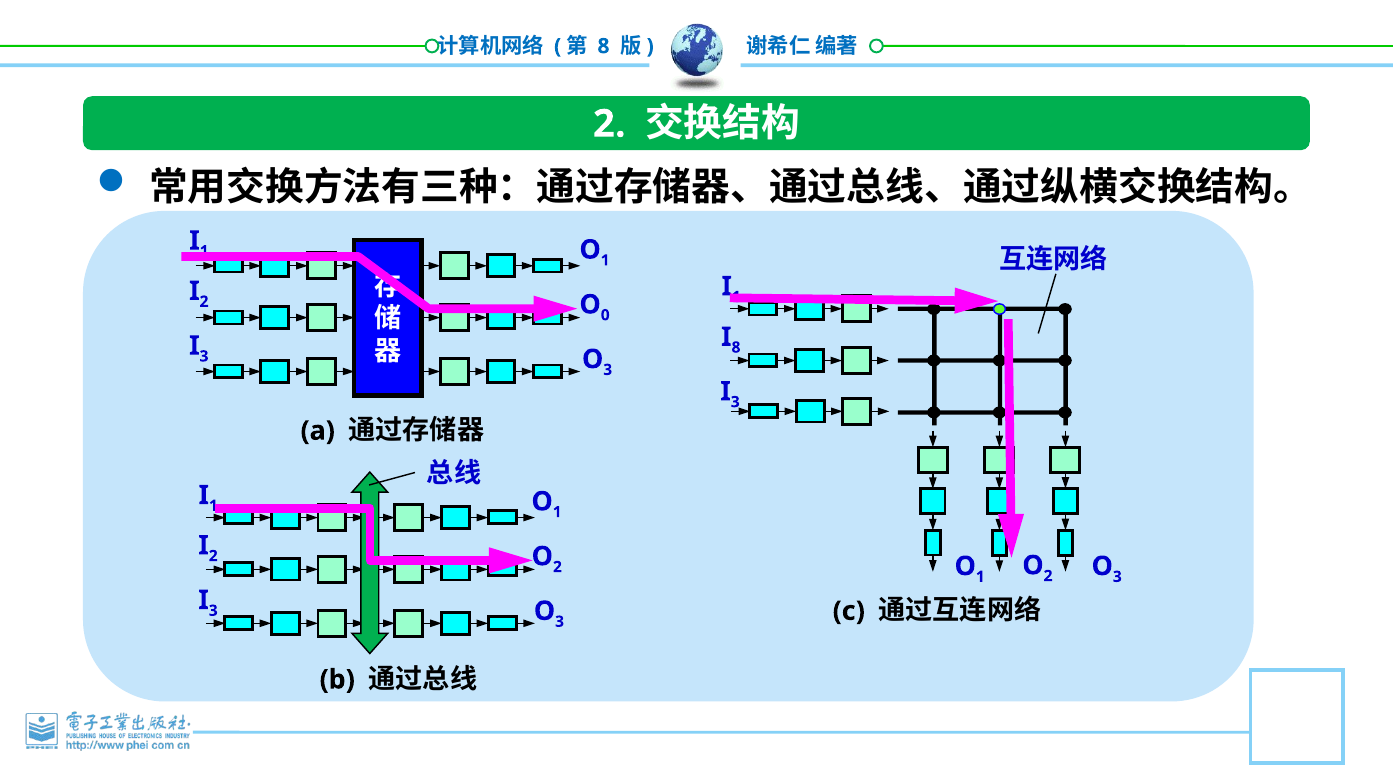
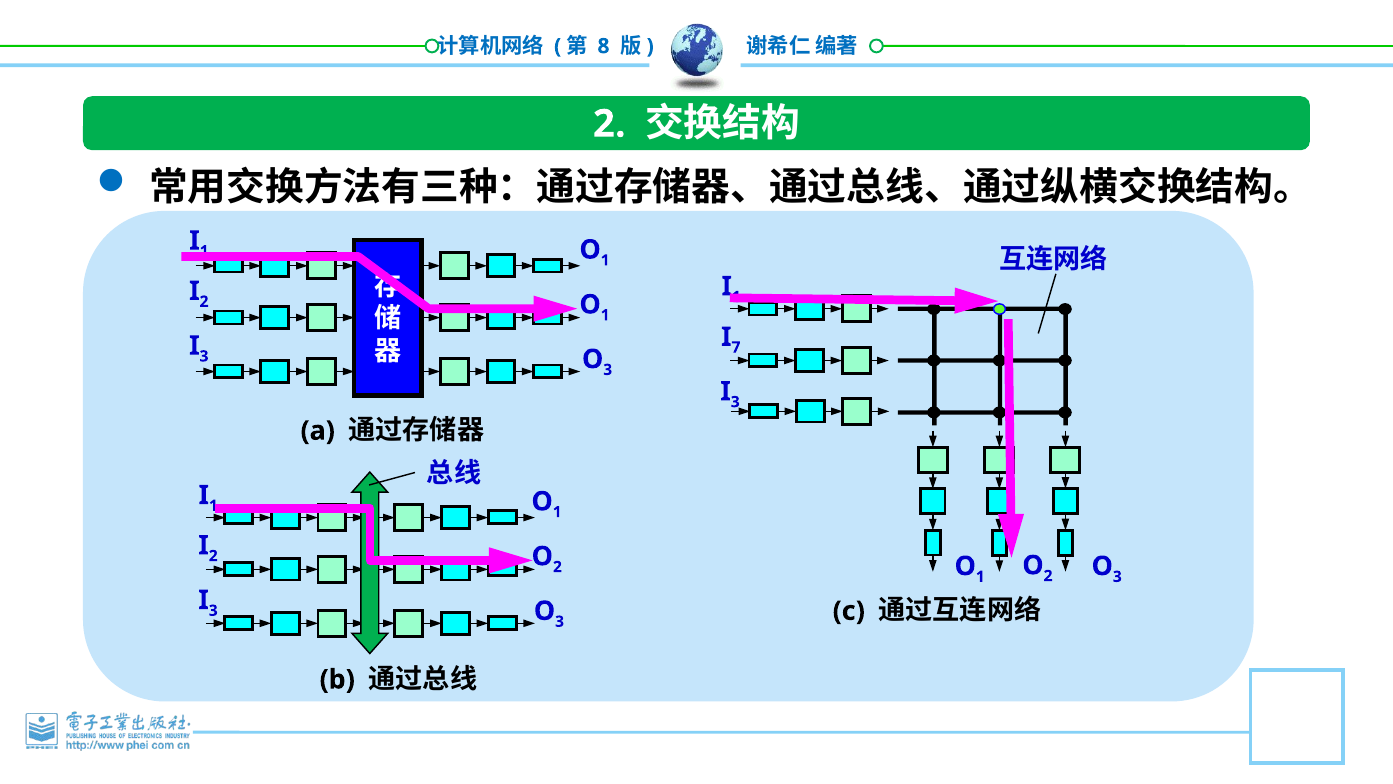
0: 0 -> 1 (605, 315)
8: 8 -> 7 (736, 347)
